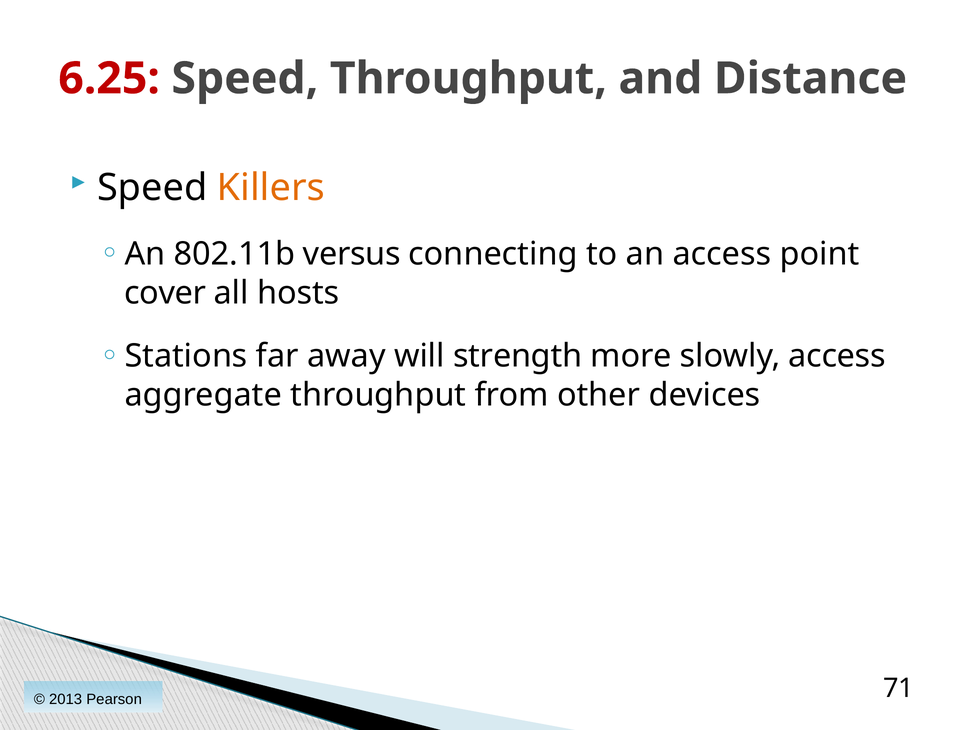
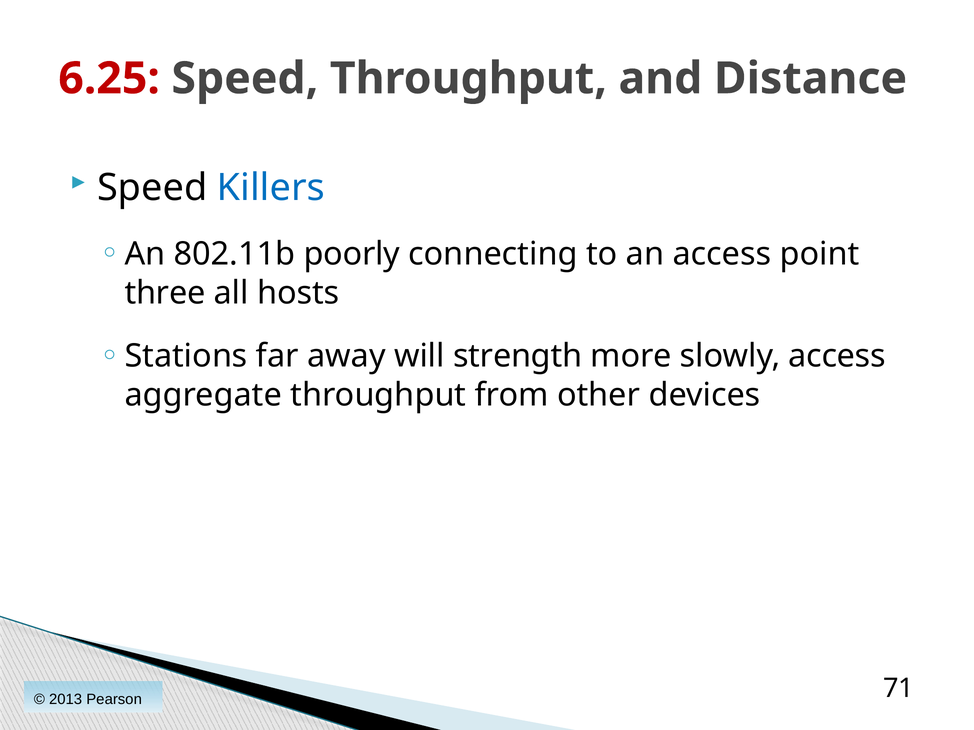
Killers colour: orange -> blue (271, 188)
versus: versus -> poorly (352, 254)
cover: cover -> three (165, 293)
